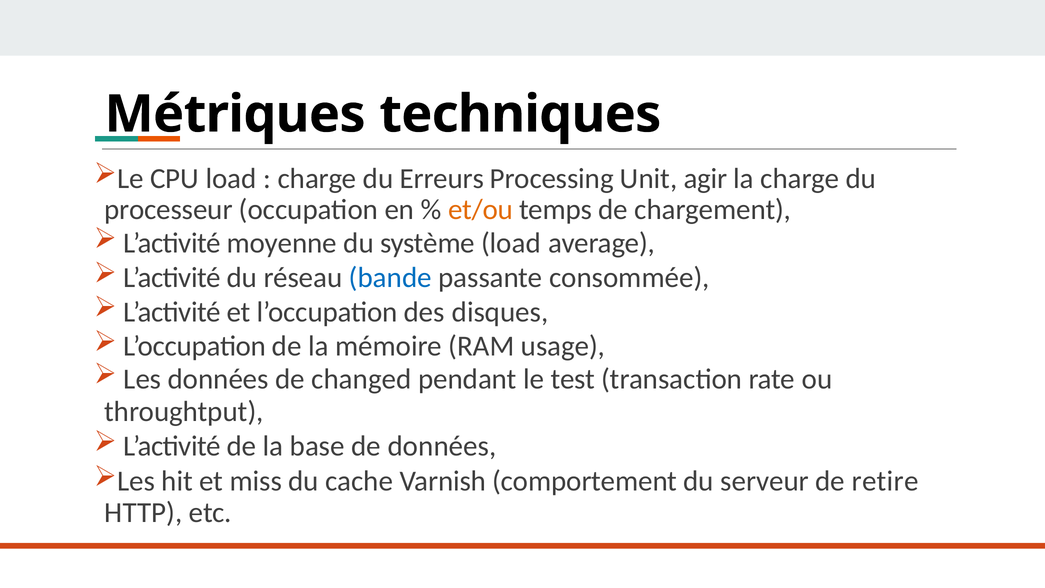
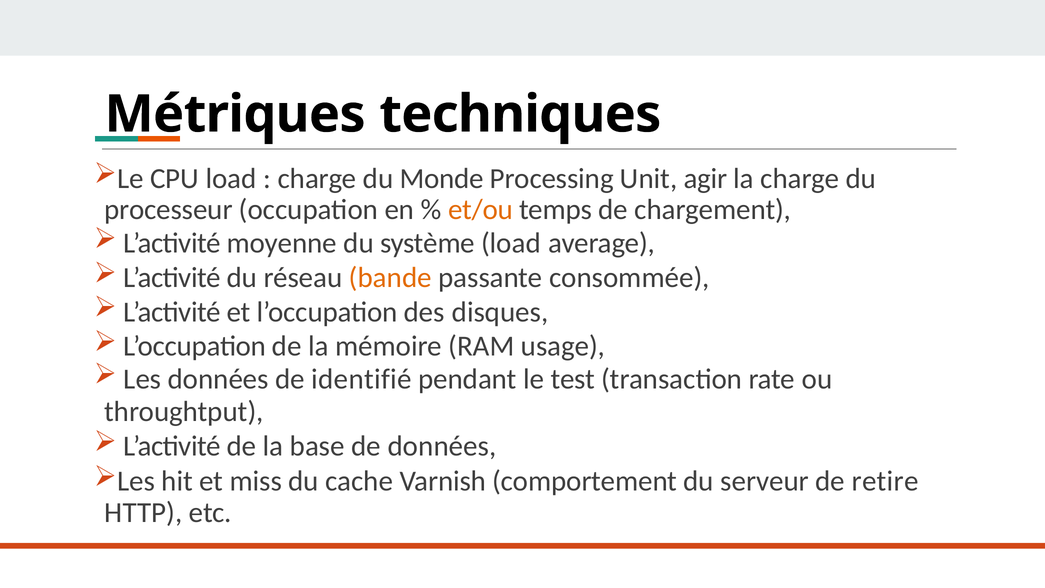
Erreurs: Erreurs -> Monde (442, 178)
bande colour: blue -> orange (390, 278)
changed: changed -> identifié (361, 379)
